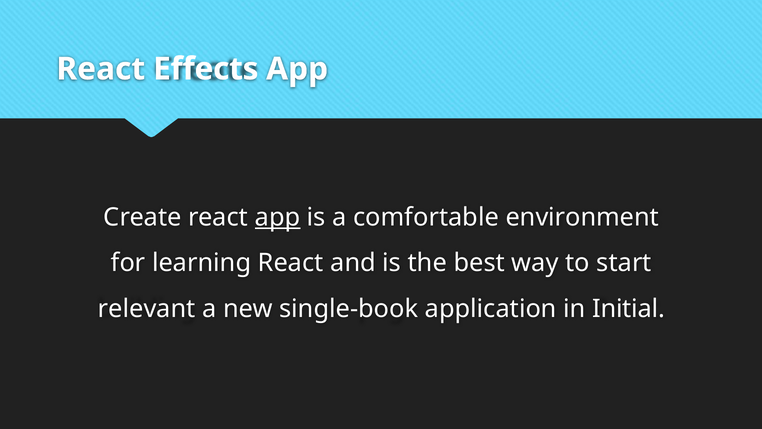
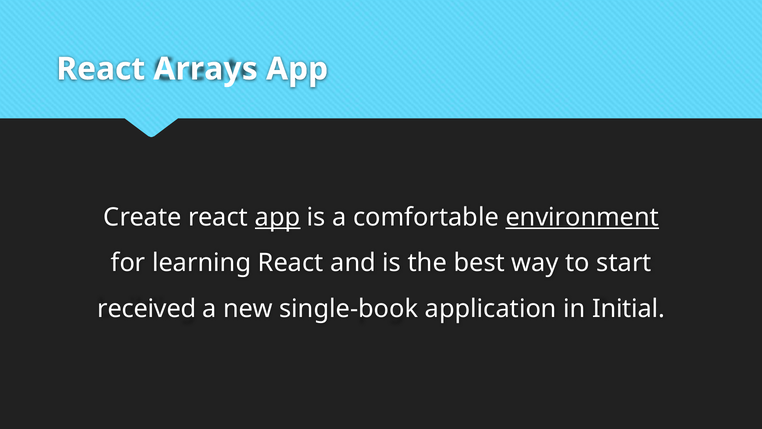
Effects: Effects -> Arrays (206, 69)
environment underline: none -> present (582, 217)
relevant: relevant -> received (147, 309)
